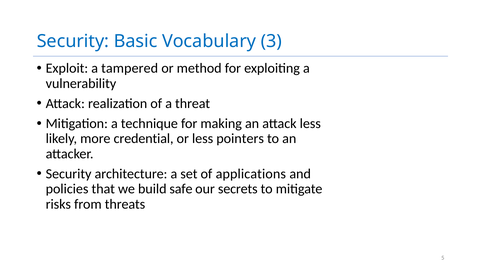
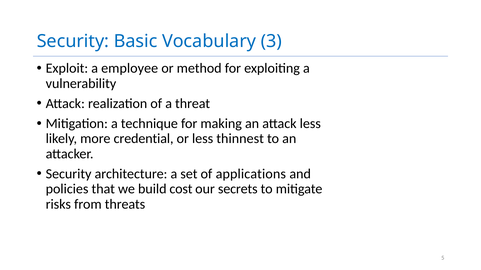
tampered: tampered -> employee (130, 68)
pointers: pointers -> thinnest (240, 139)
safe: safe -> cost (181, 189)
